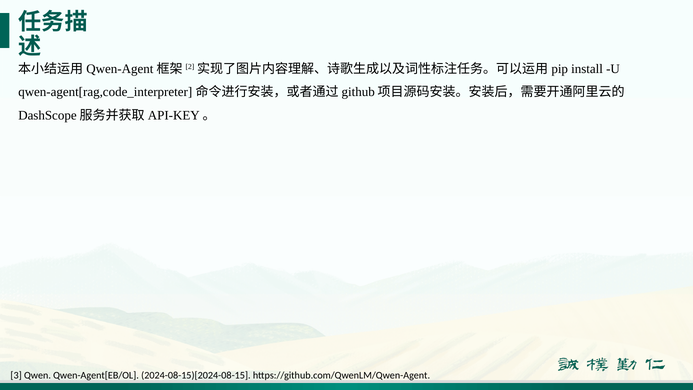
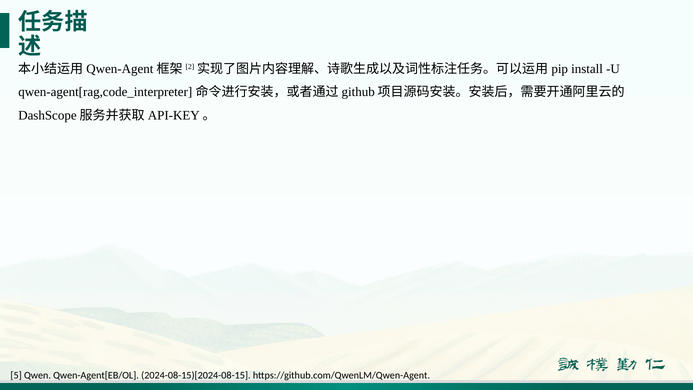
3: 3 -> 5 (16, 375)
